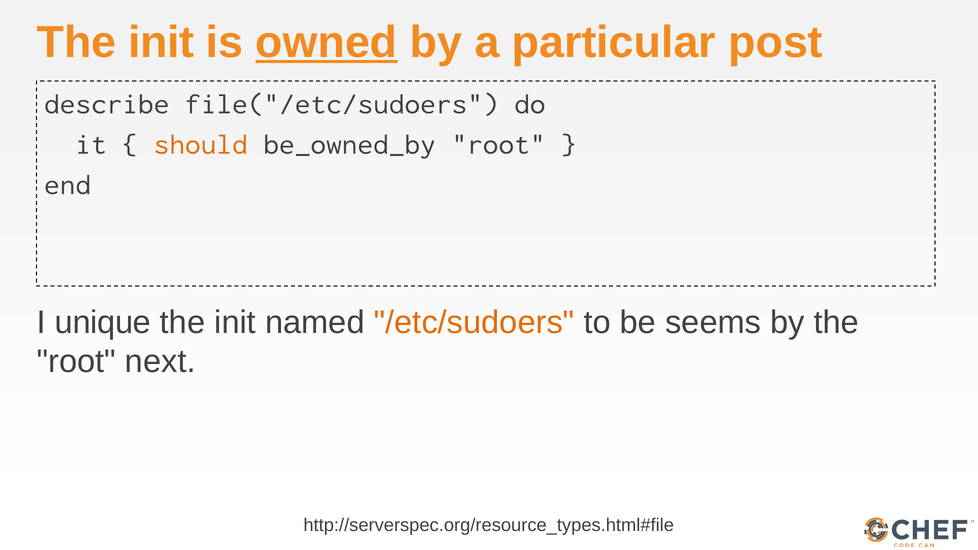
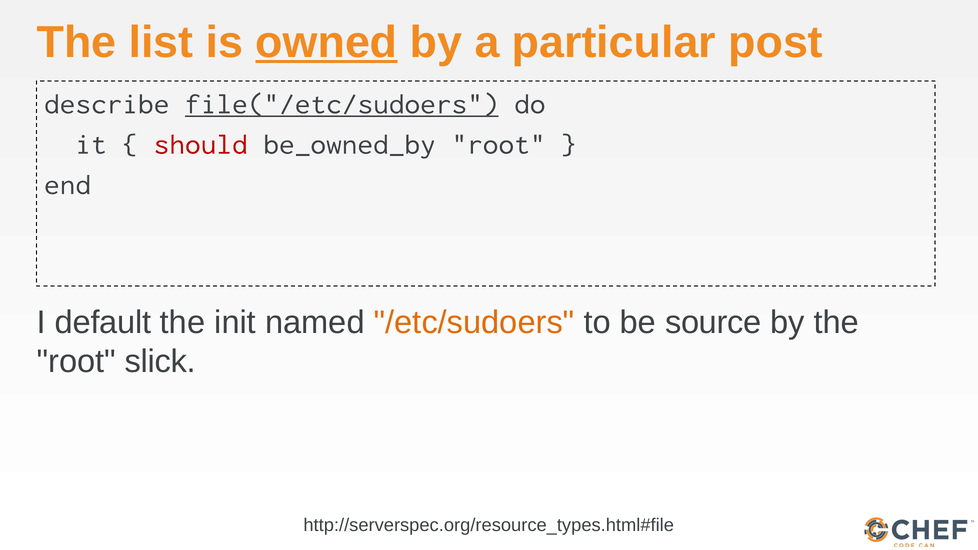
init: init -> list (161, 42)
file("/etc/sudoers underline: none -> present (342, 104)
should colour: orange -> red (201, 144)
unique: unique -> default (103, 323)
seems: seems -> source (713, 323)
next: next -> slick (160, 362)
